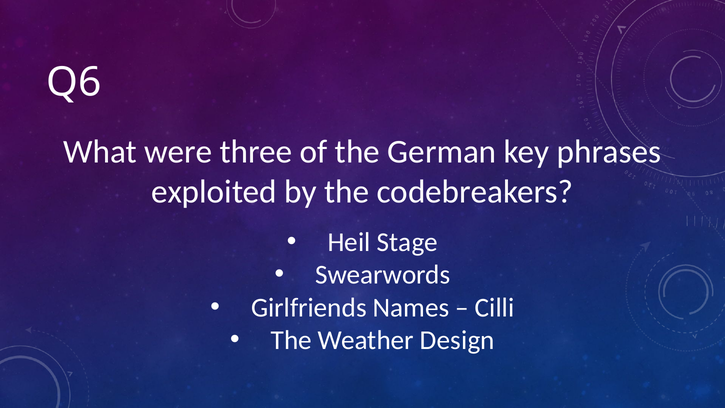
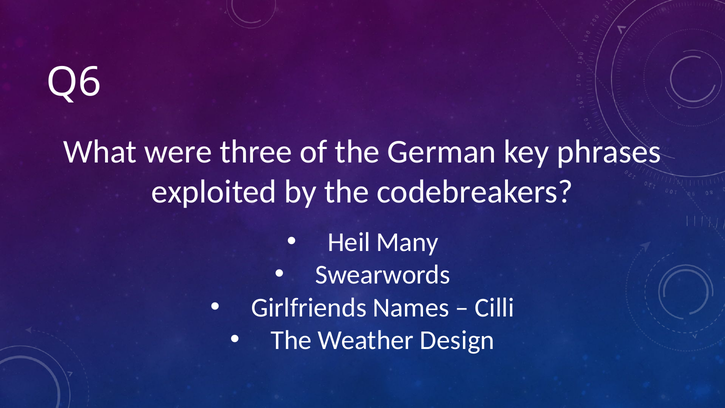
Stage: Stage -> Many (407, 242)
